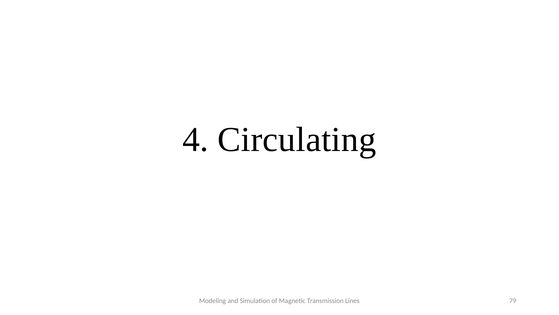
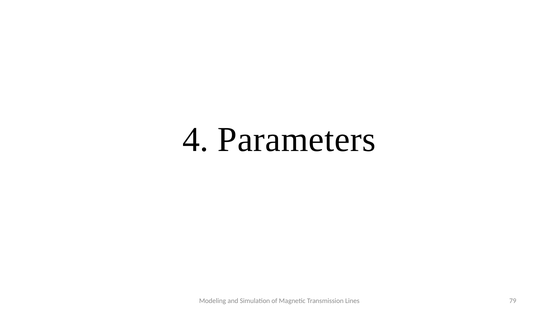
Circulating: Circulating -> Parameters (297, 139)
